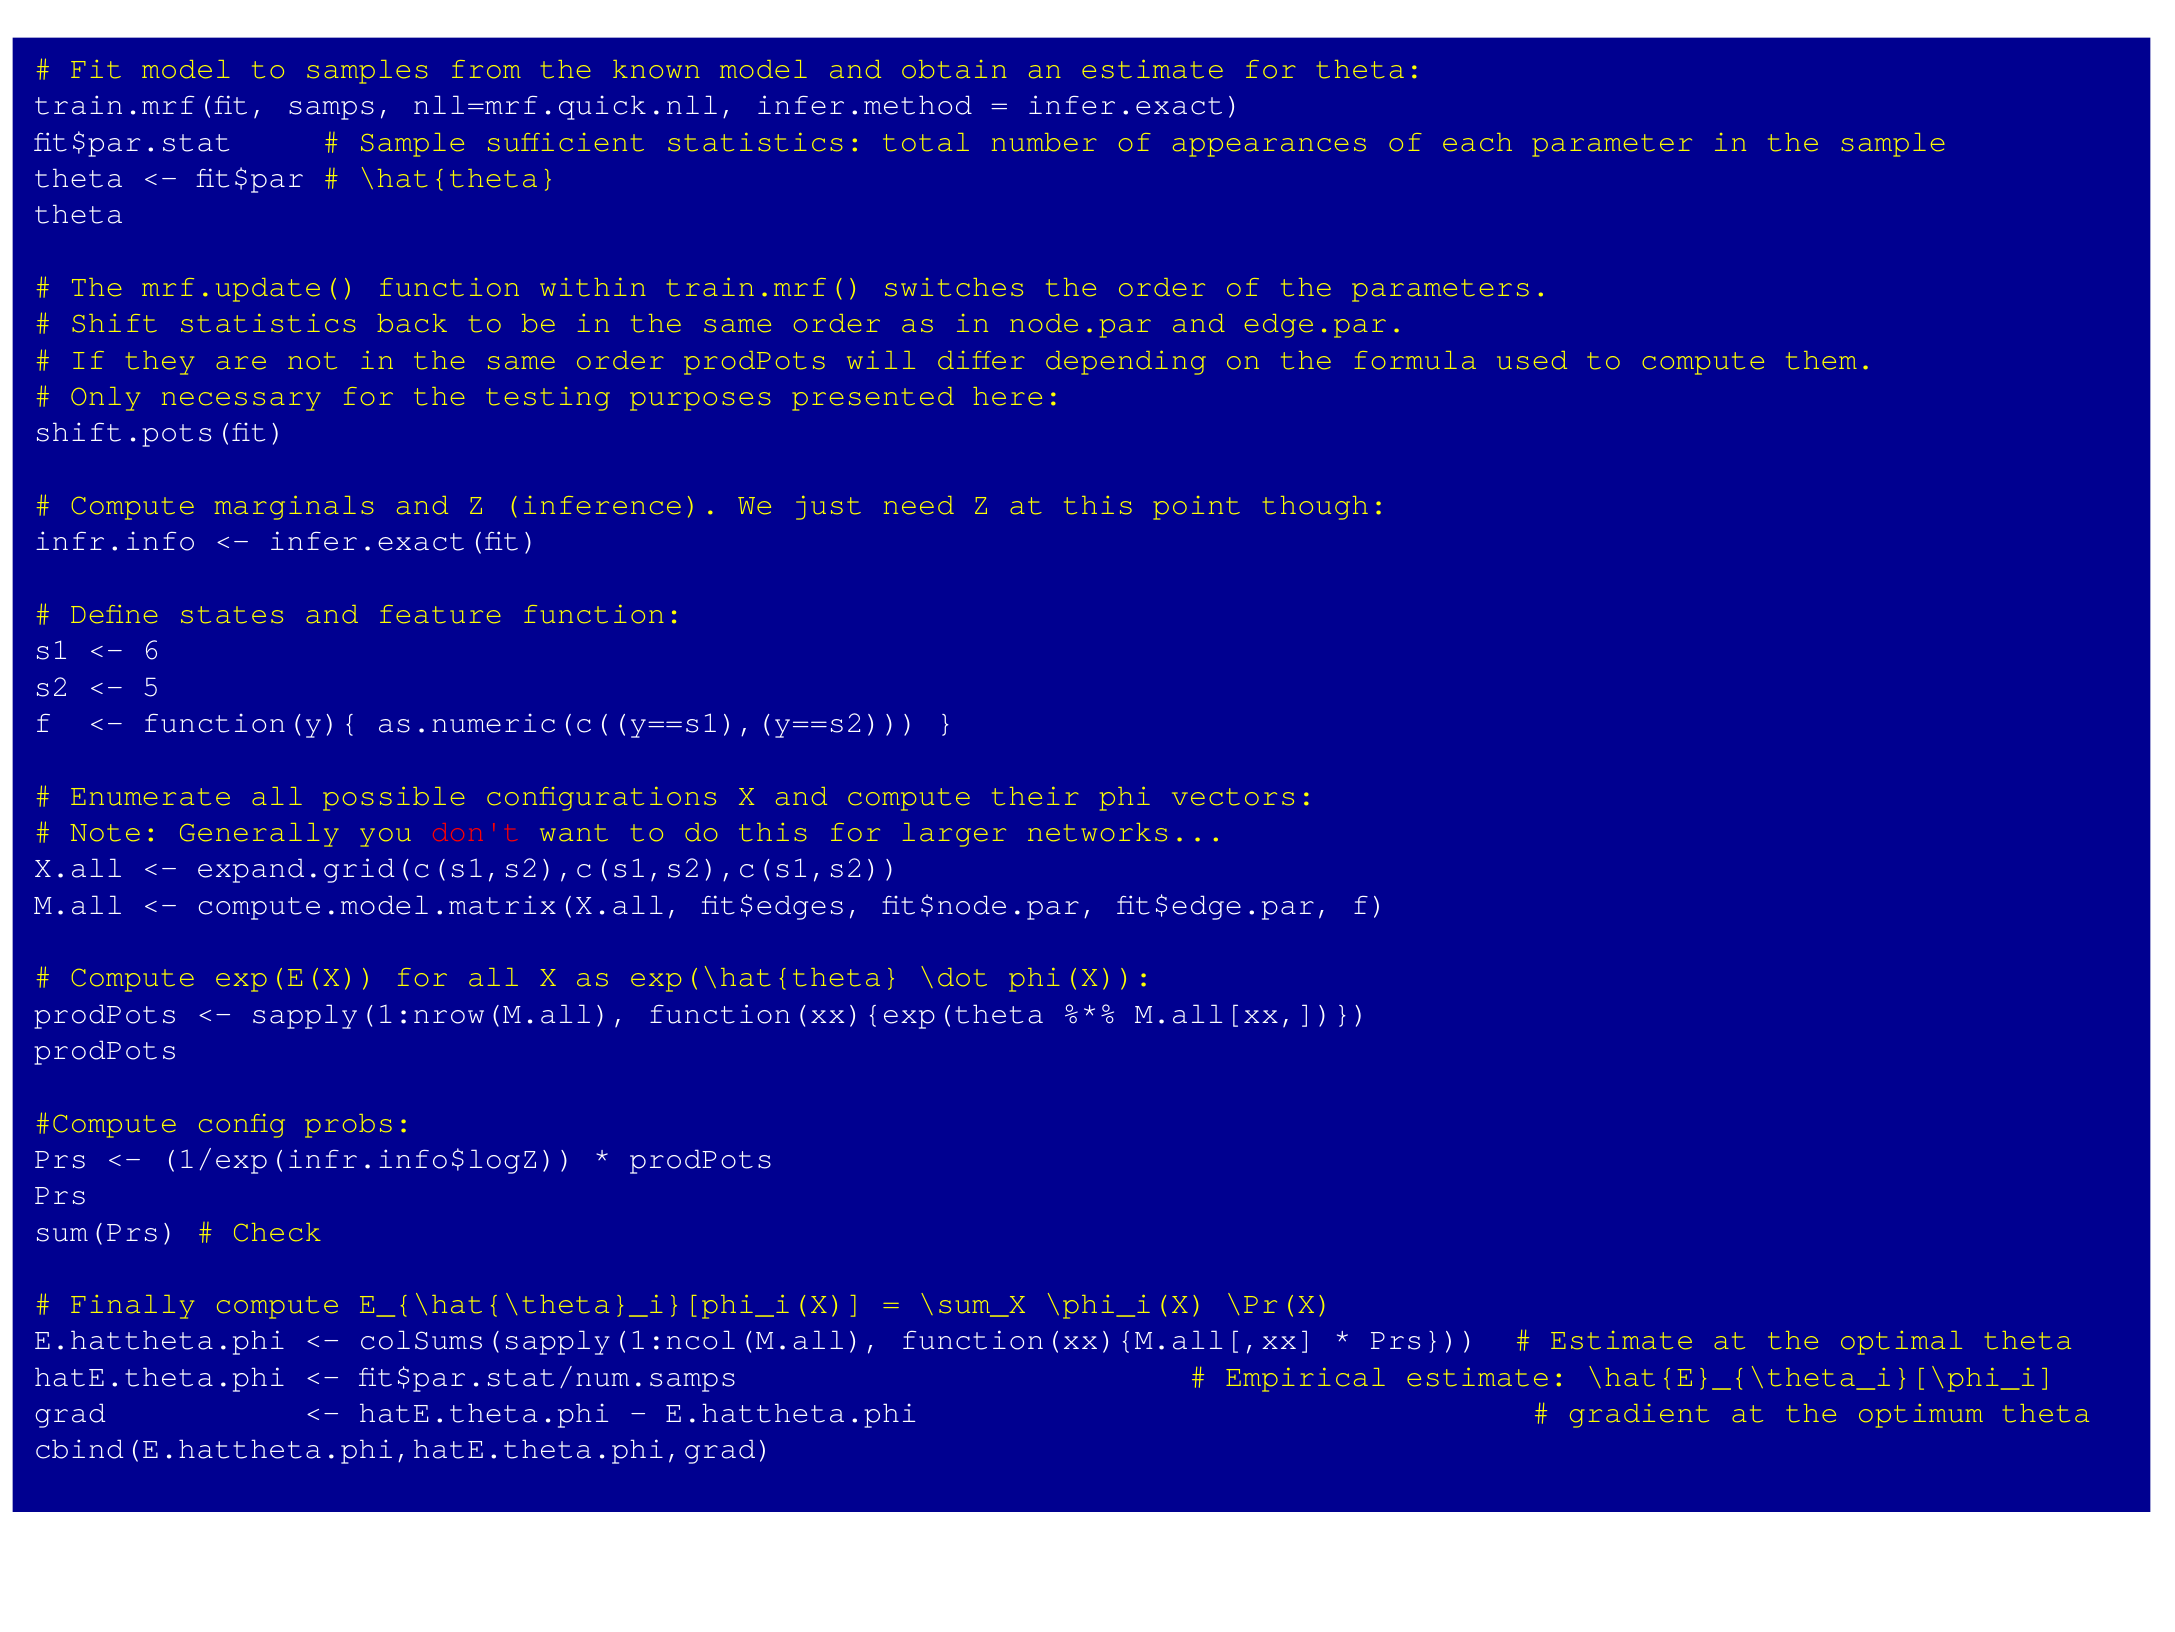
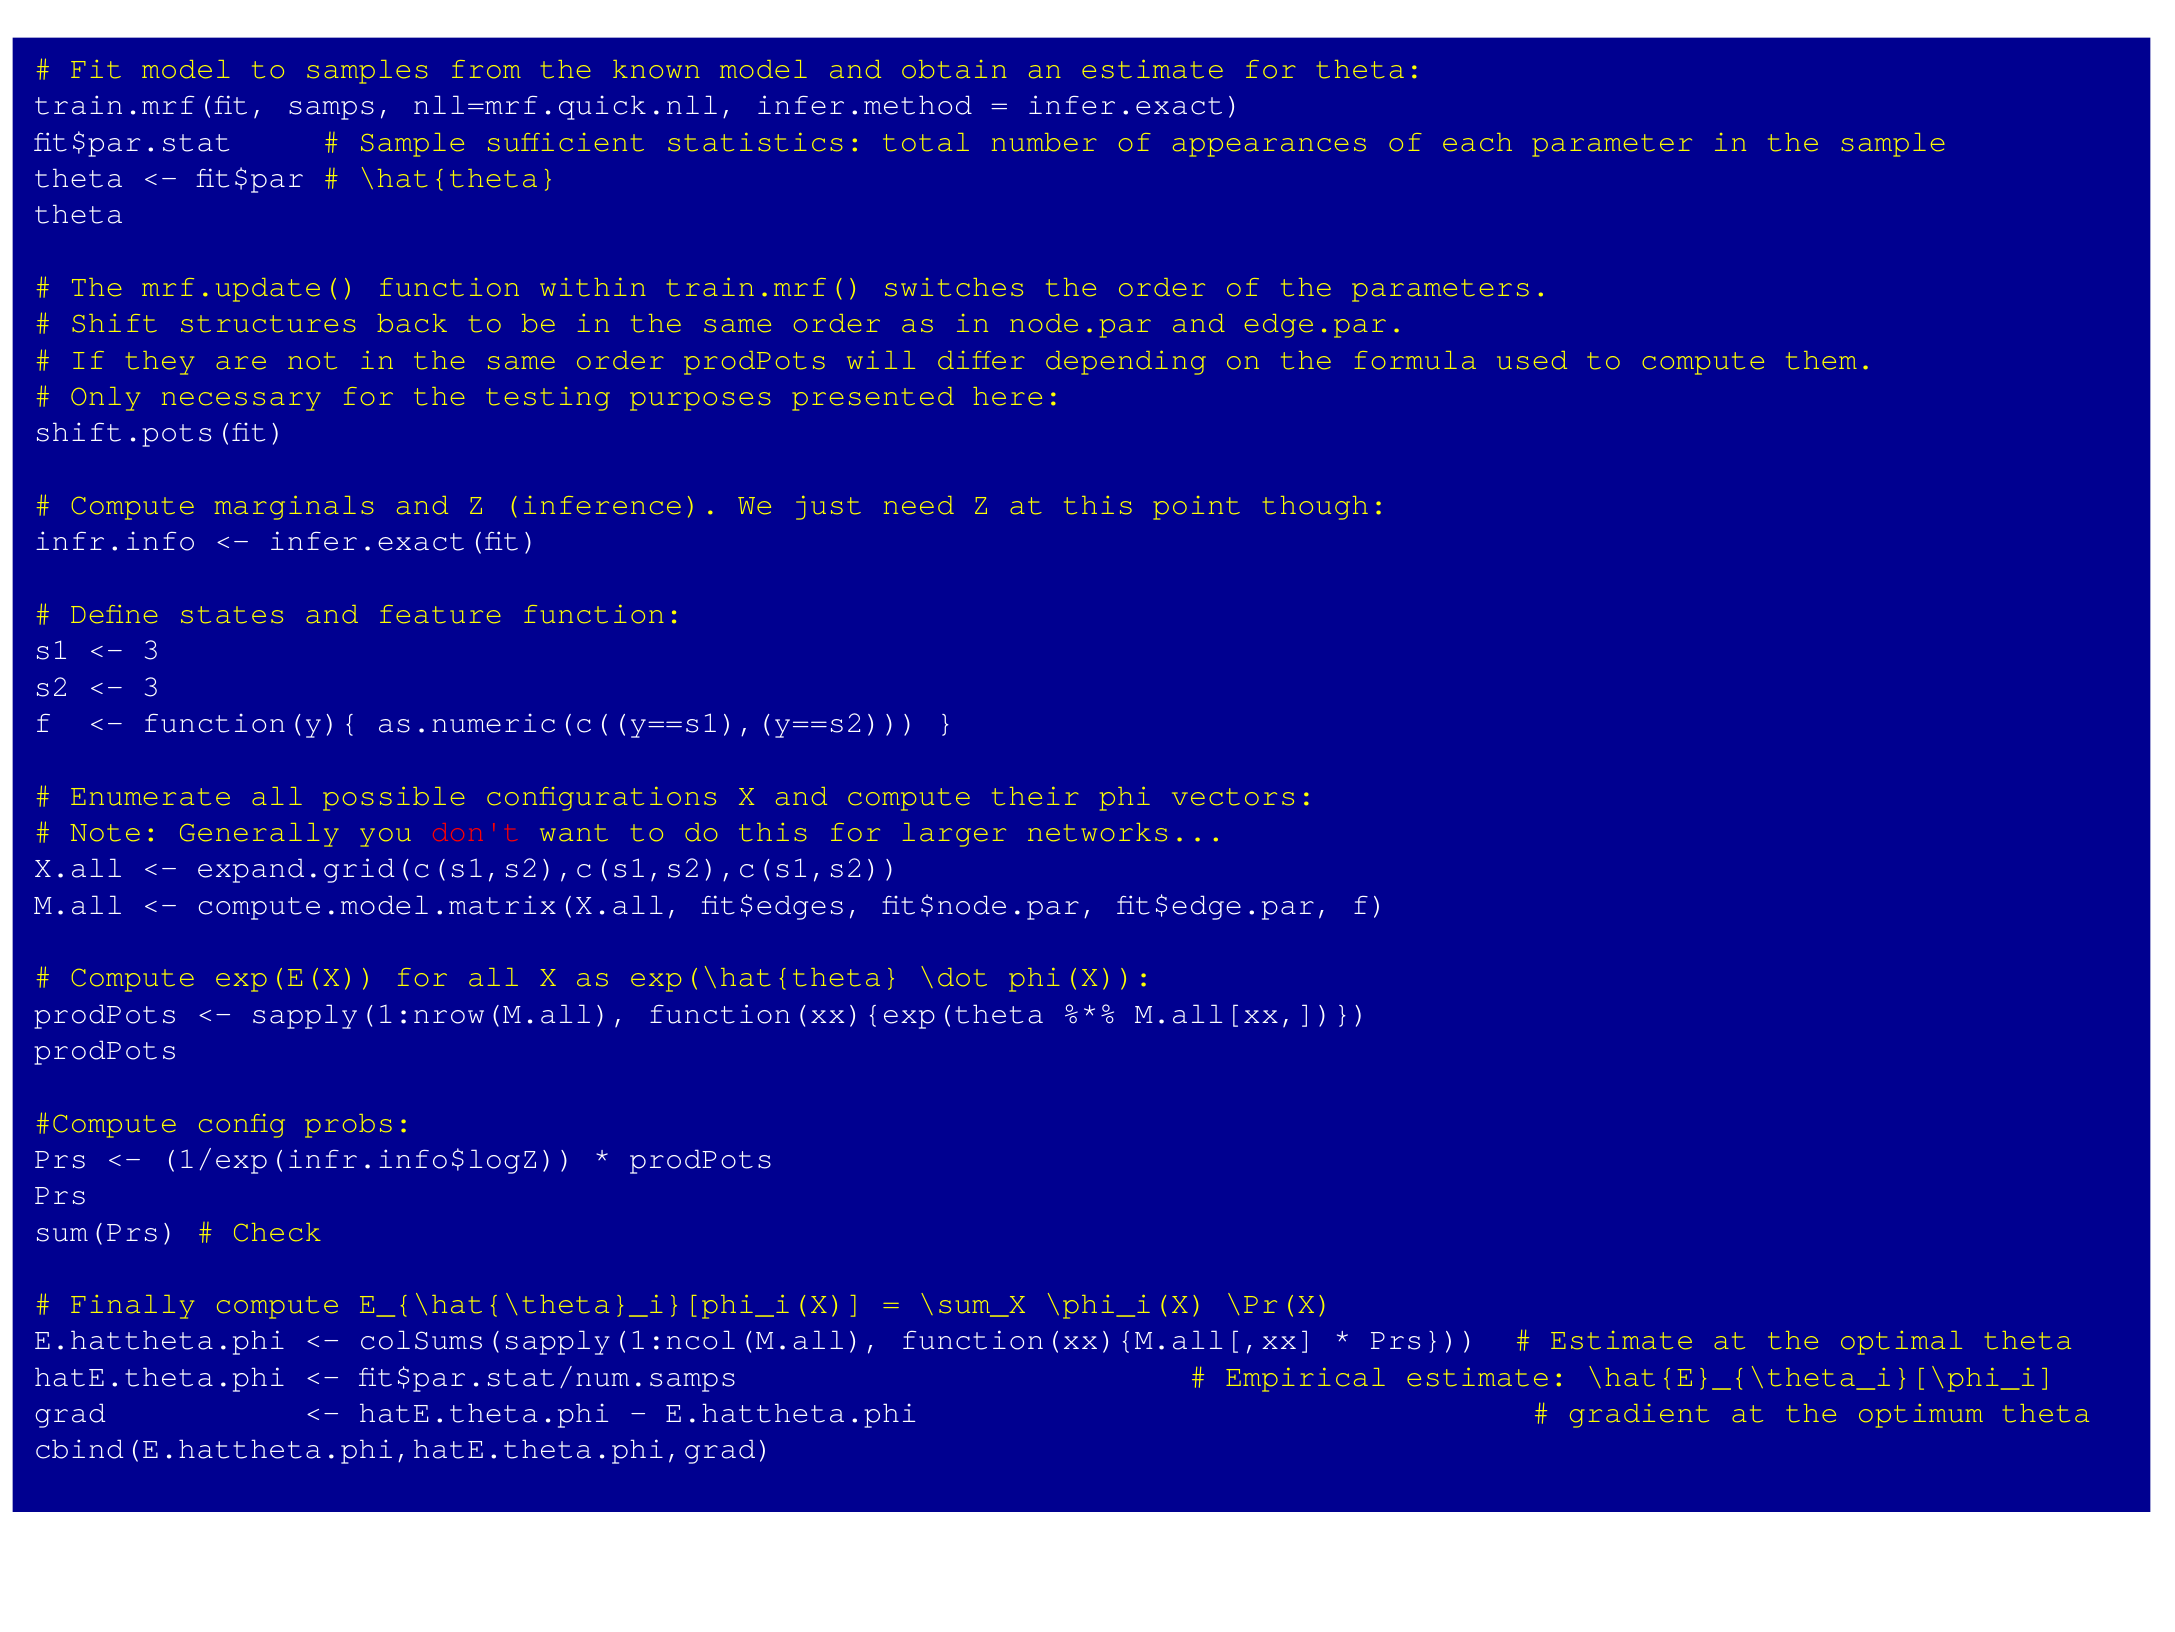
Shift statistics: statistics -> structures (268, 323)
6: 6 -> 3 (151, 650)
5: 5 -> 3 (151, 686)
